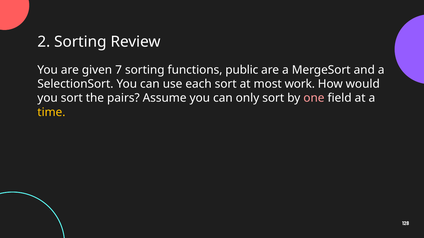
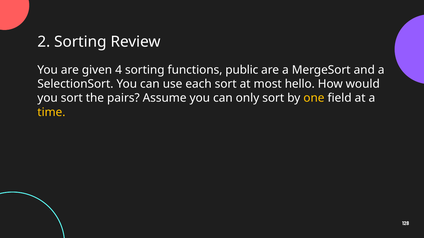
7: 7 -> 4 (119, 70)
work: work -> hello (300, 84)
one colour: pink -> yellow (314, 98)
